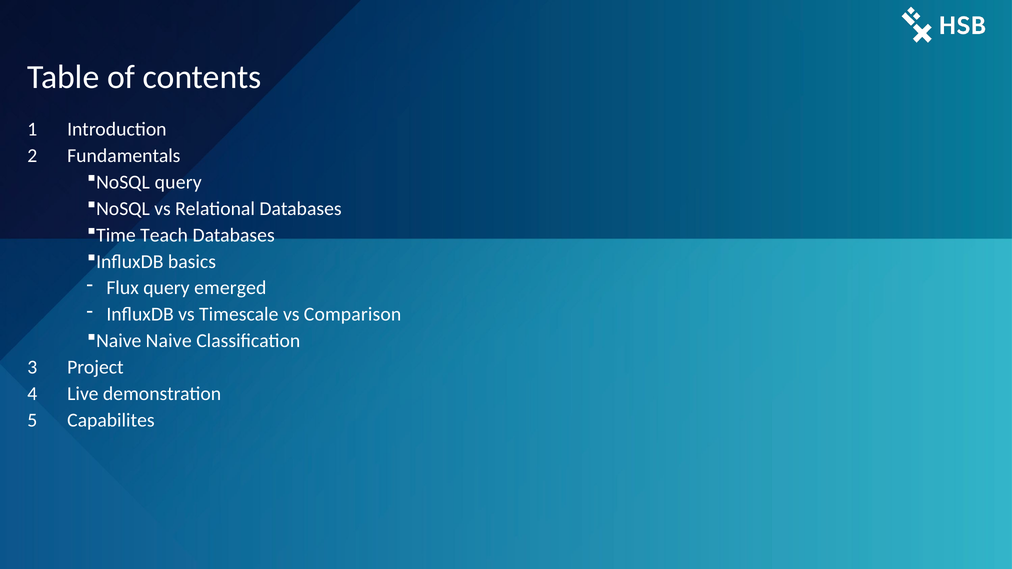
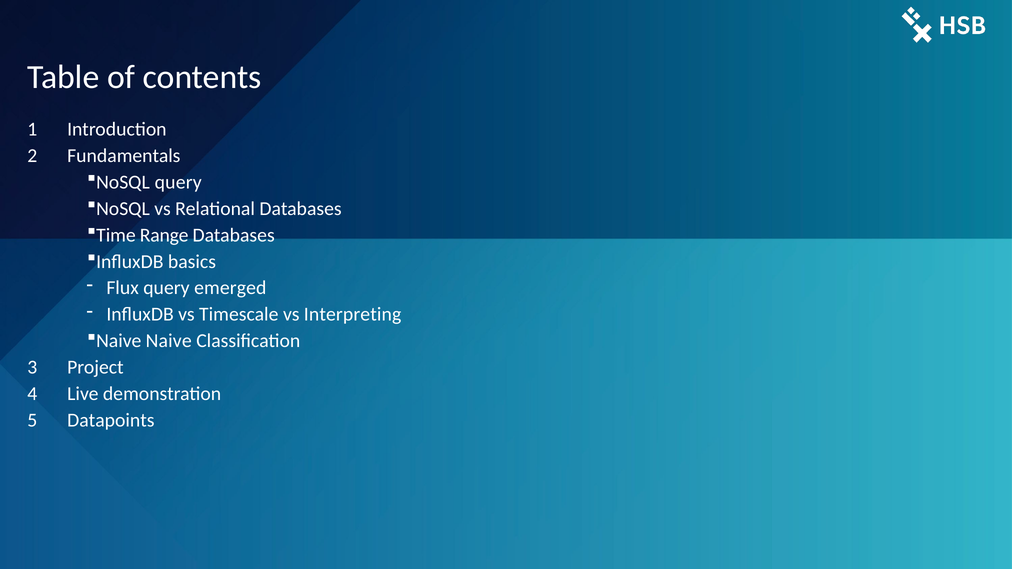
Teach: Teach -> Range (164, 235)
Comparison: Comparison -> Interpreting (353, 315)
Capabilites: Capabilites -> Datapoints (111, 420)
